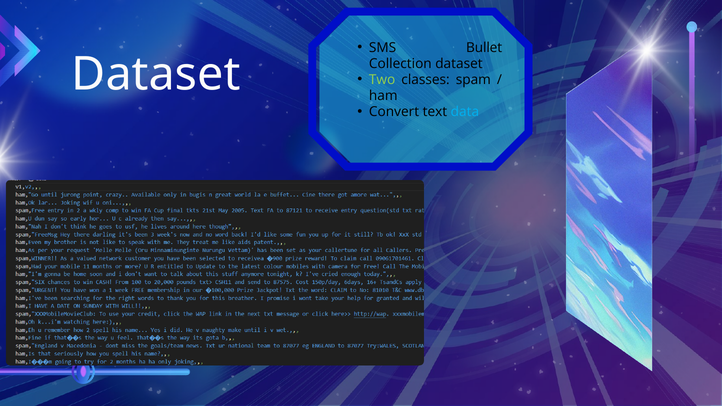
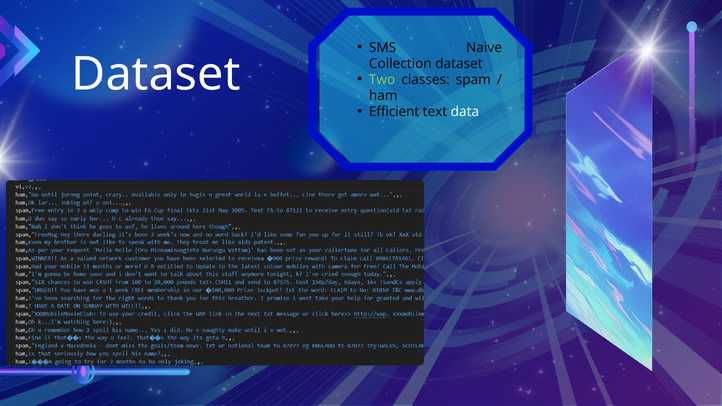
Bullet: Bullet -> Naive (484, 48)
Convert: Convert -> Efficient (394, 112)
data colour: light blue -> white (465, 112)
